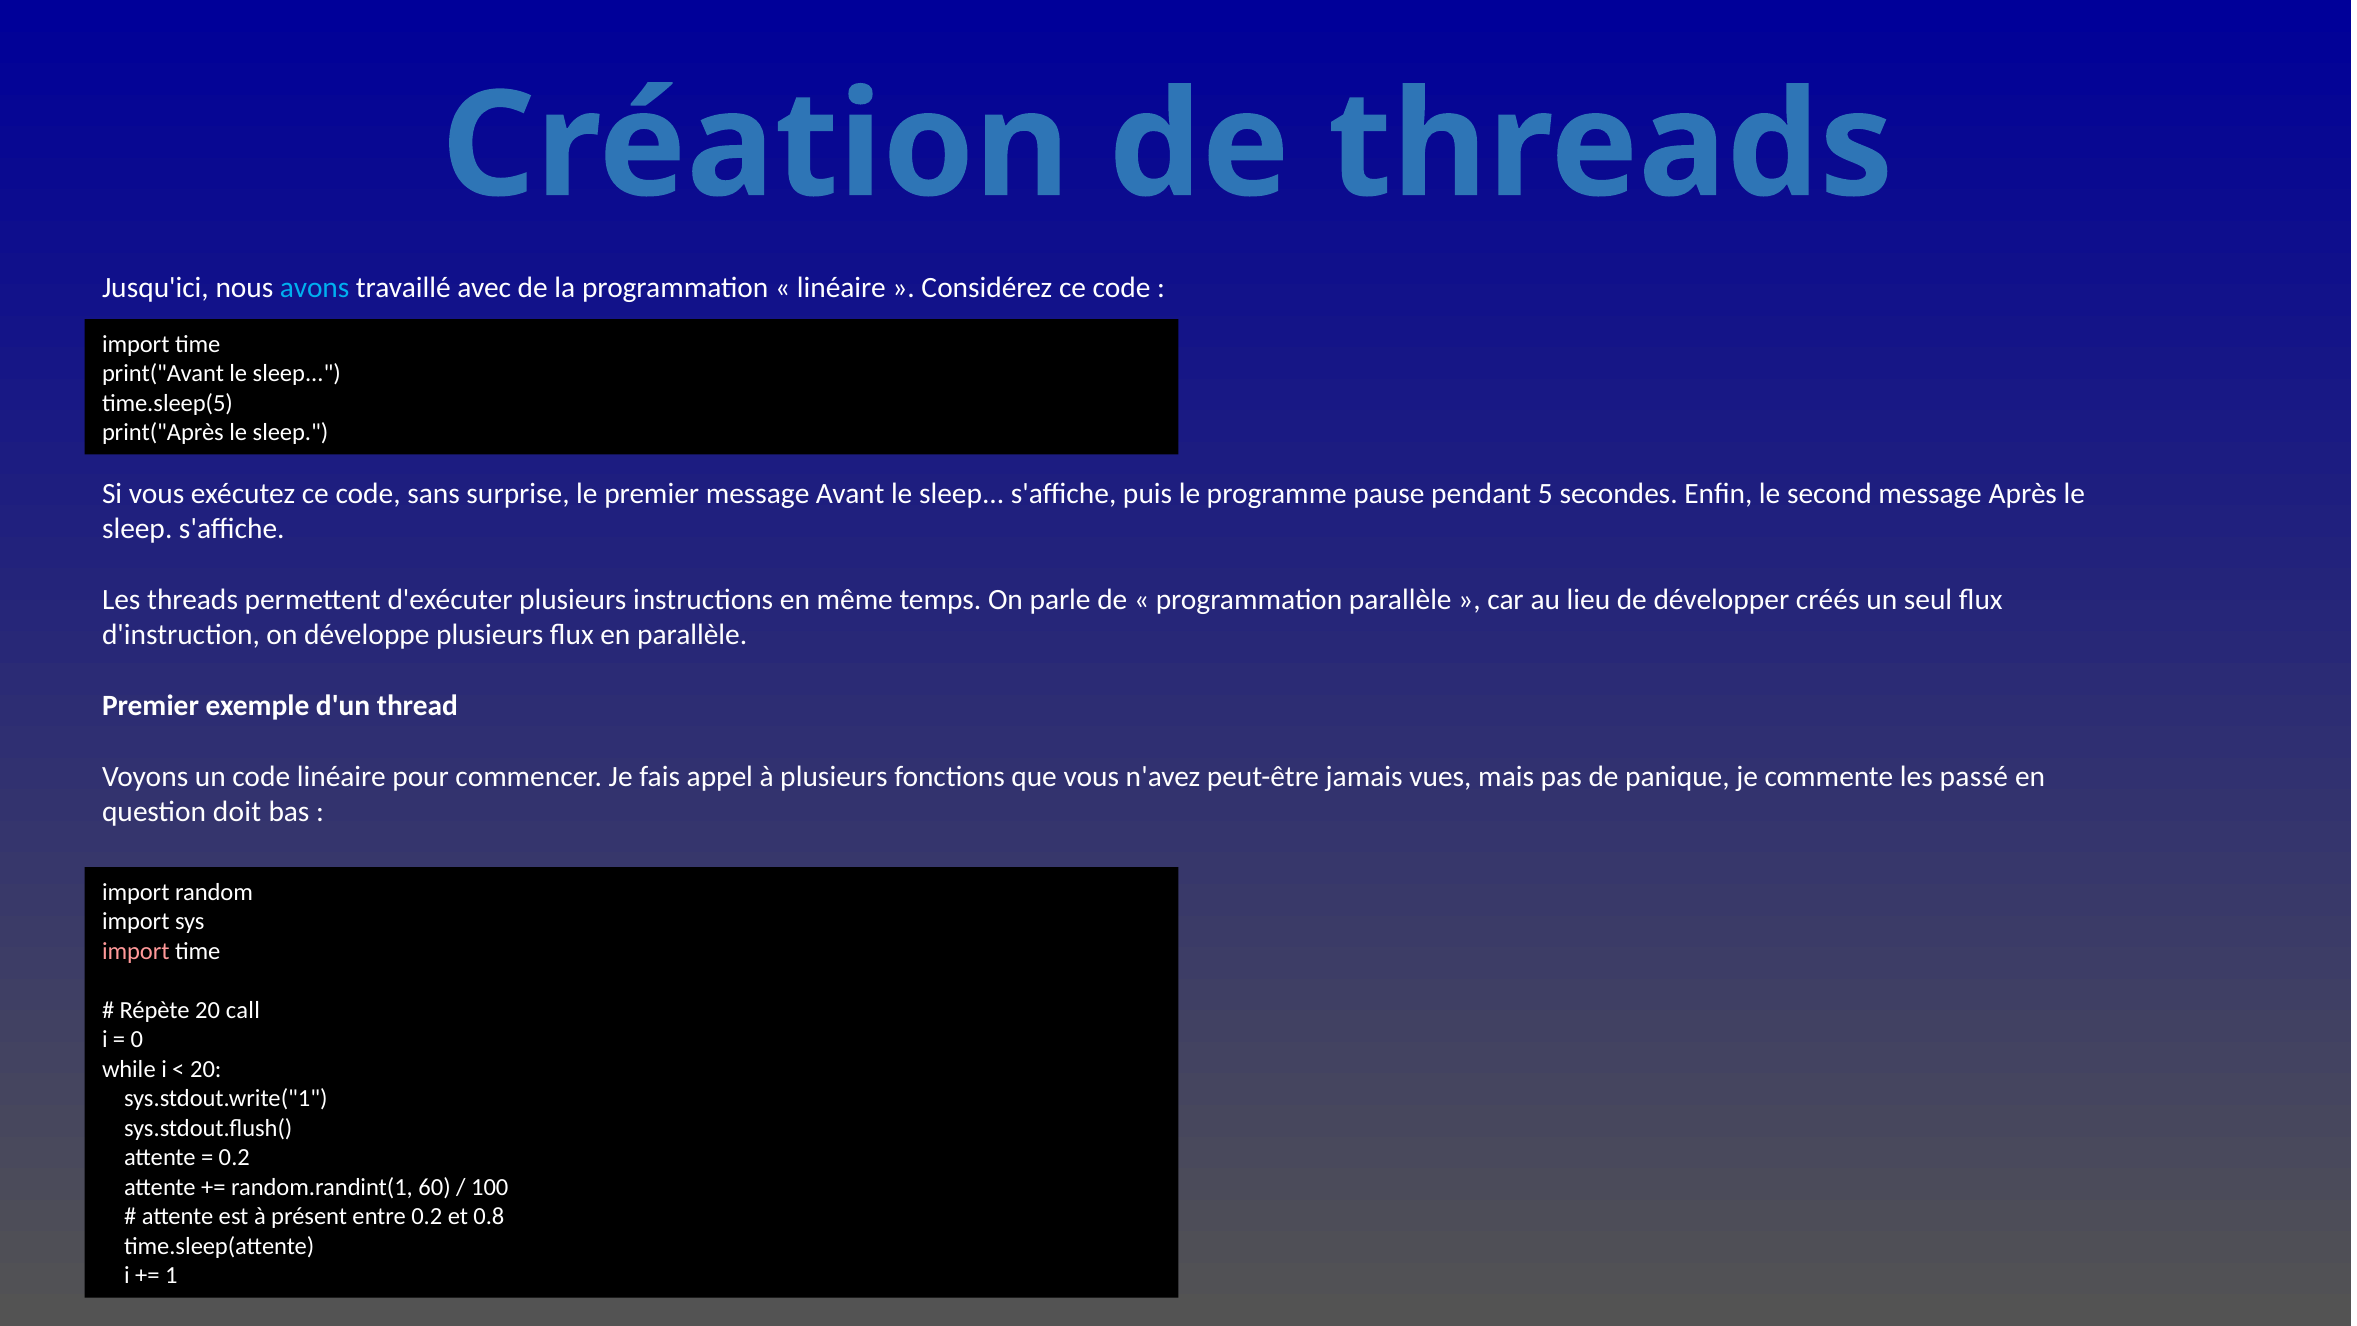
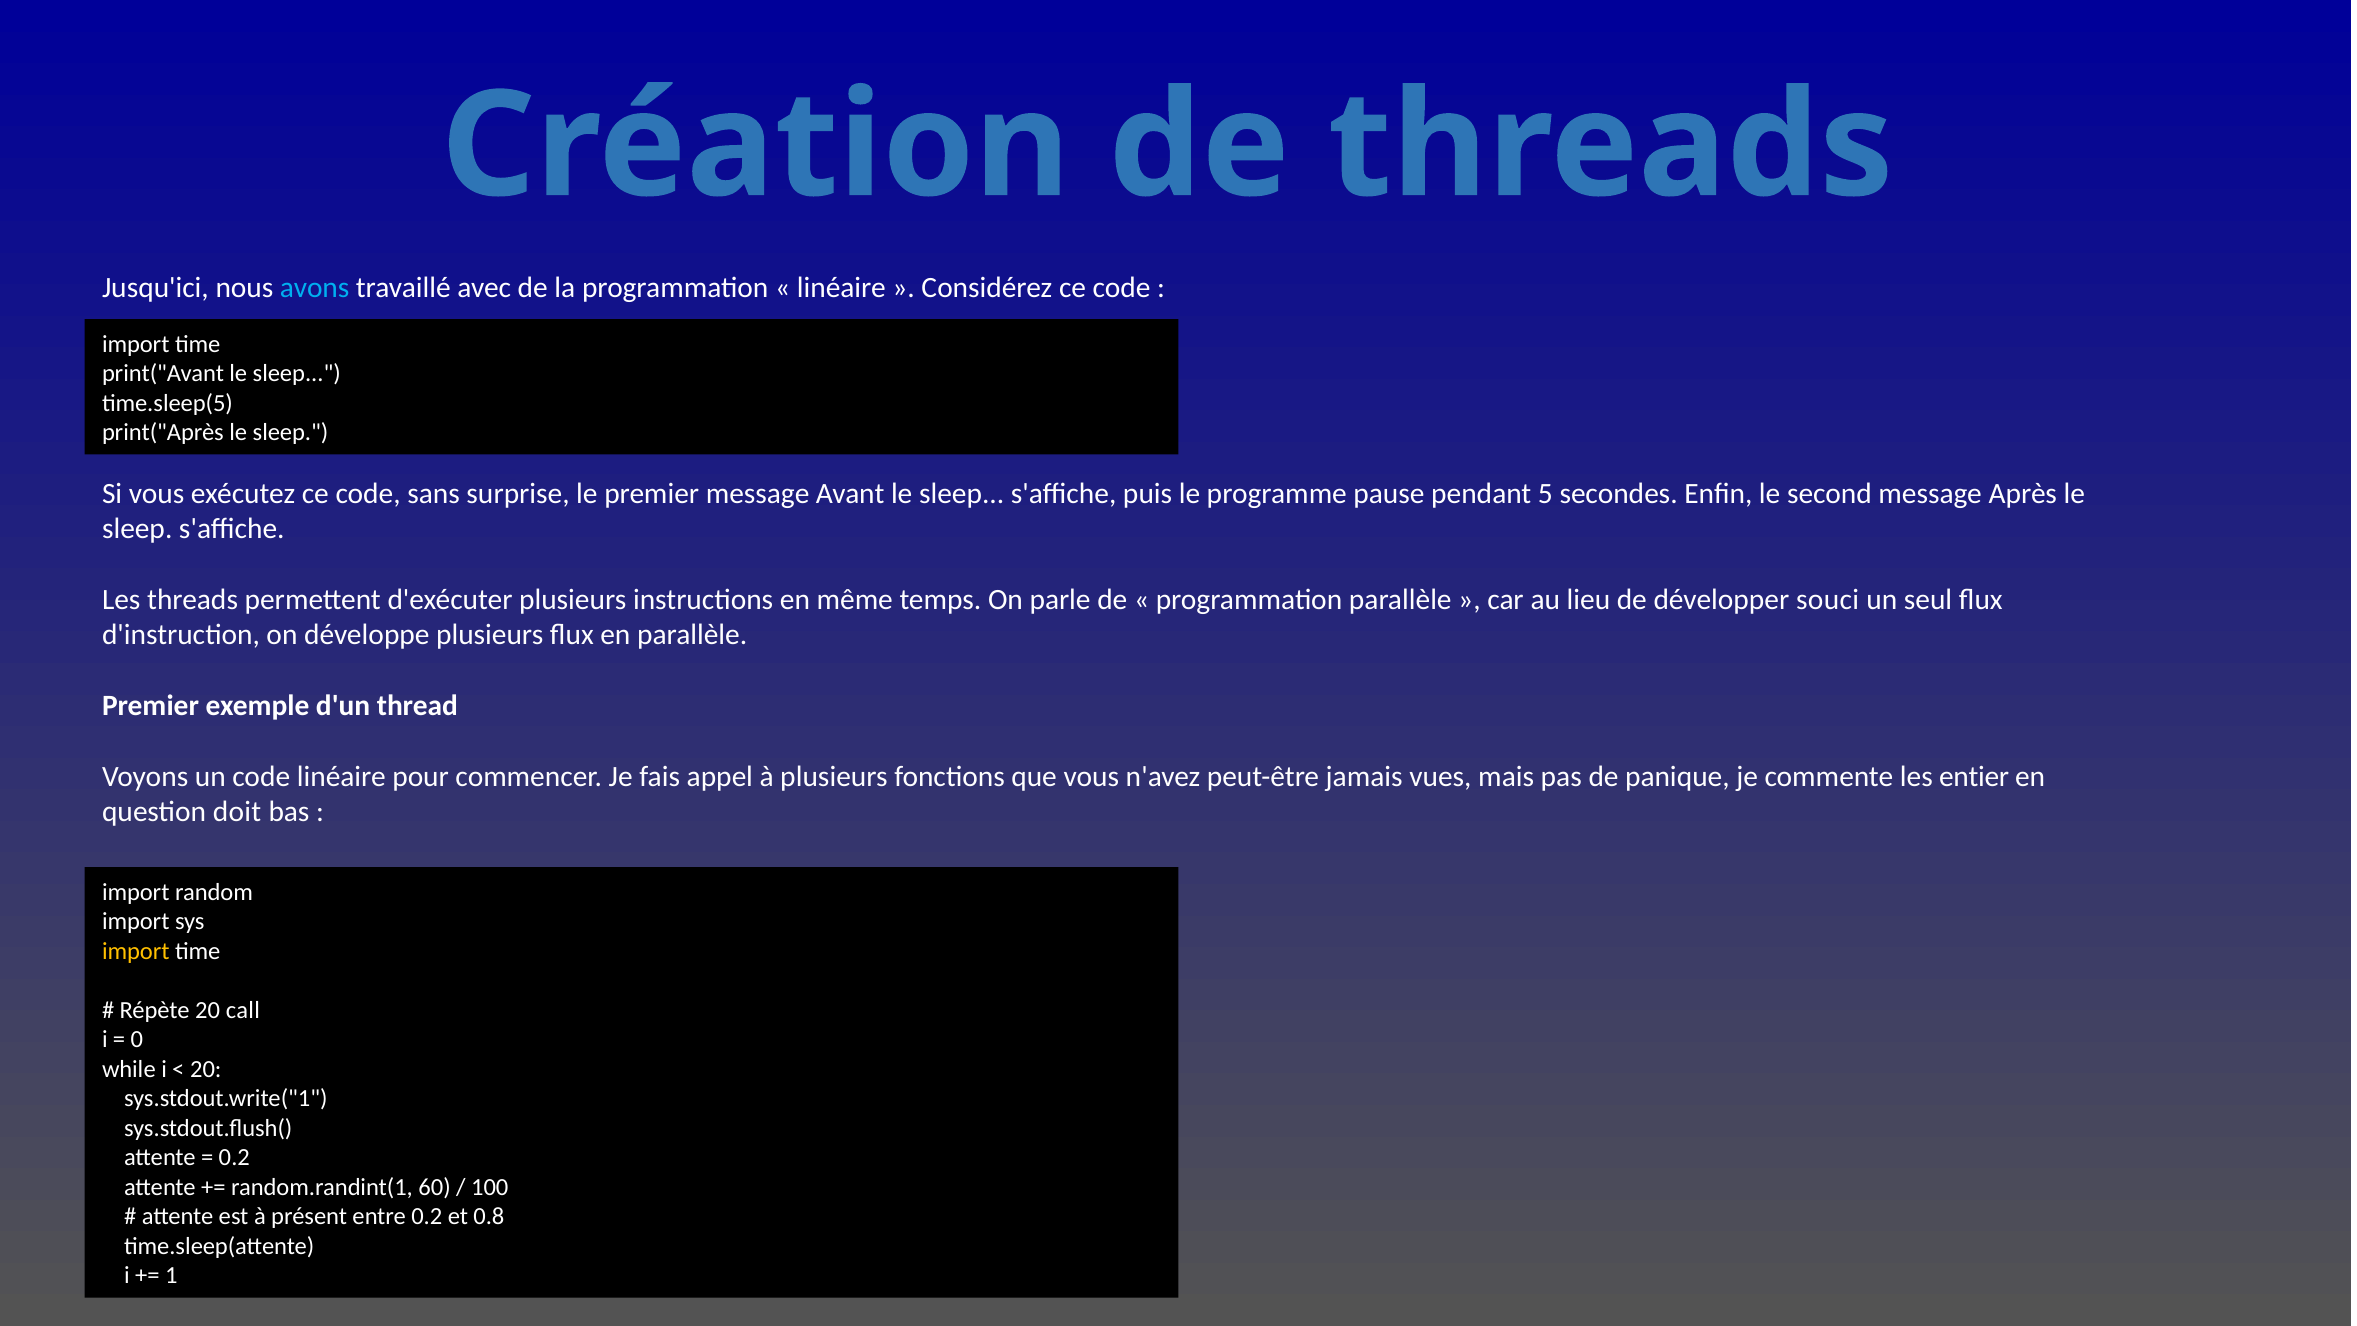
créés: créés -> souci (1828, 600)
passé: passé -> entier (1974, 776)
import colour: pink -> yellow (136, 951)
